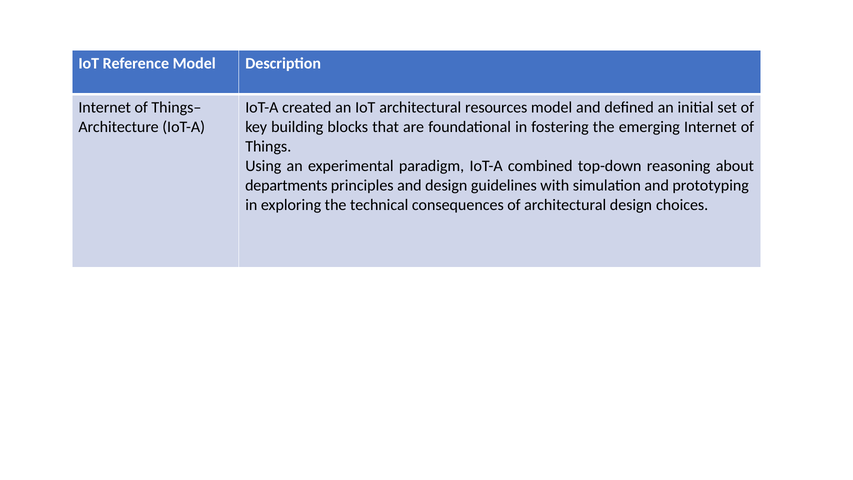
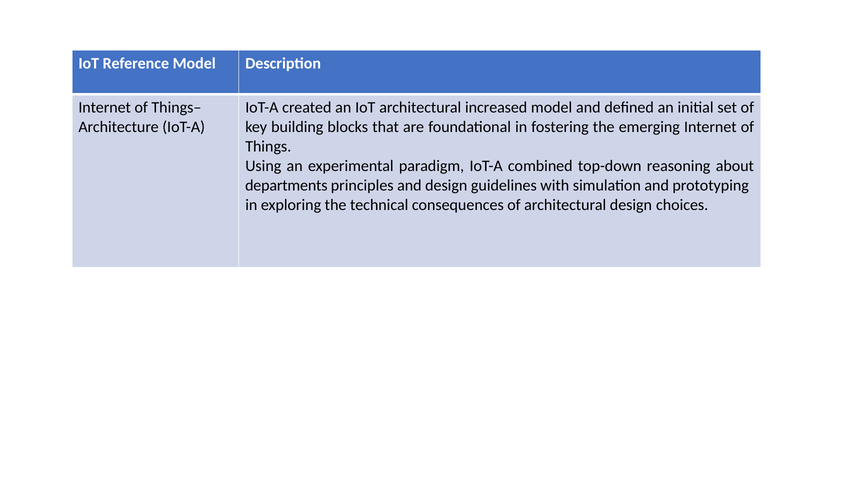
resources: resources -> increased (496, 107)
